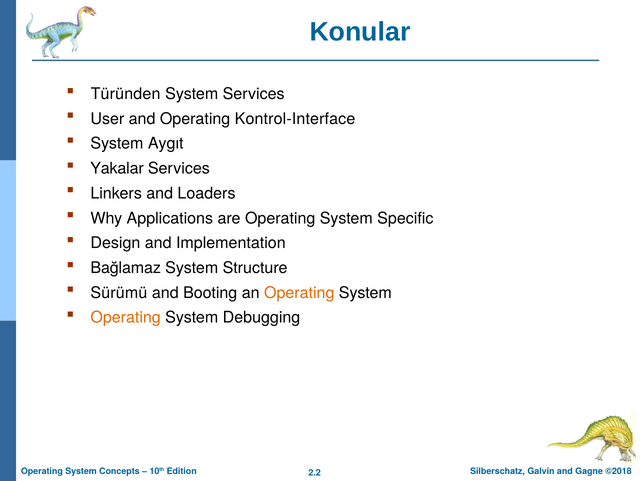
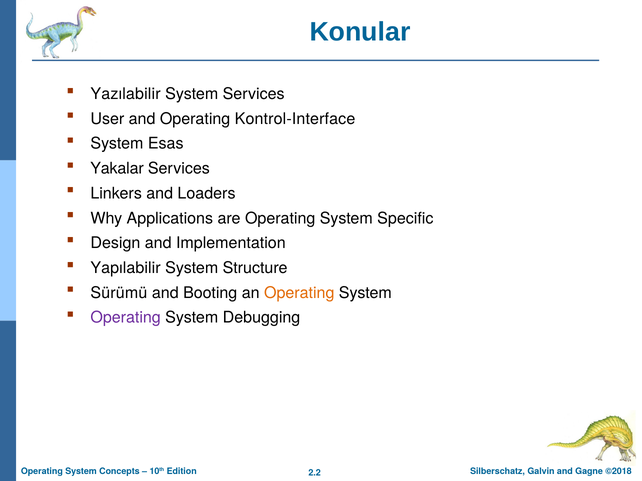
Türünden: Türünden -> Yazılabilir (126, 94)
Aygıt: Aygıt -> Esas (166, 144)
Bağlamaz: Bağlamaz -> Yapılabilir (126, 268)
Operating colour: orange -> purple (126, 318)
